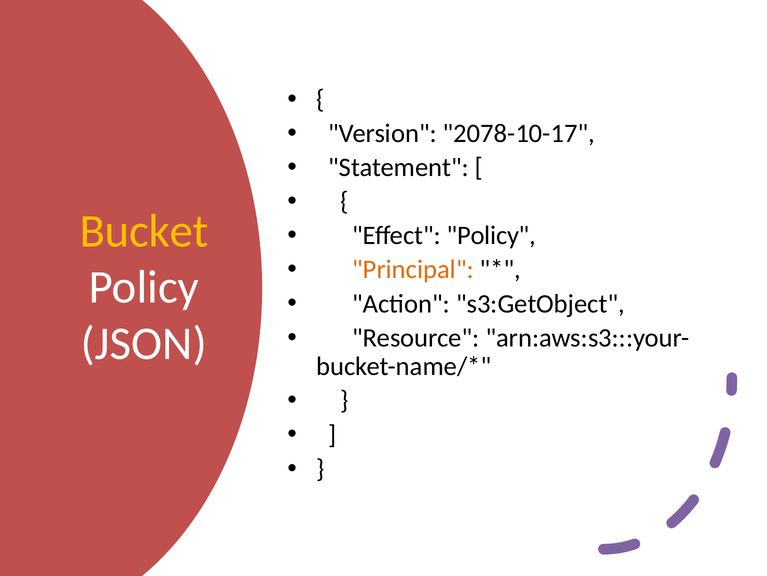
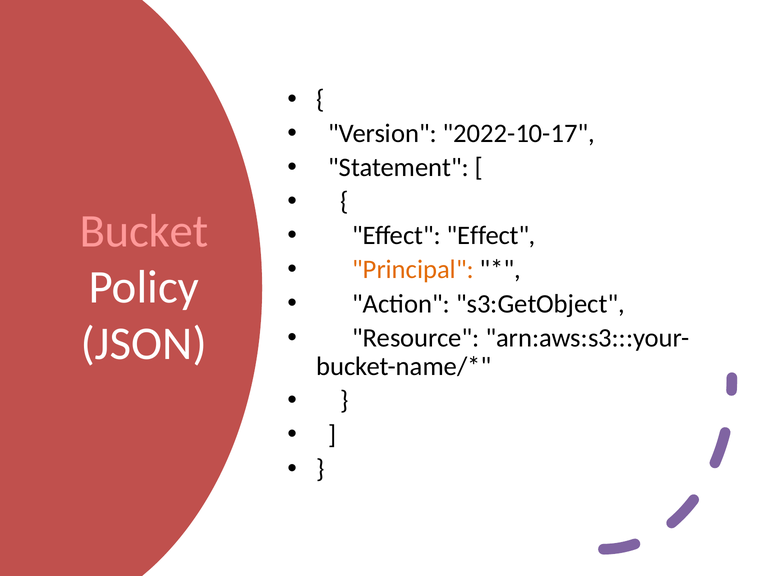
2078-10-17: 2078-10-17 -> 2022-10-17 (519, 133)
Bucket colour: yellow -> pink (144, 231)
Effect Policy: Policy -> Effect (491, 235)
